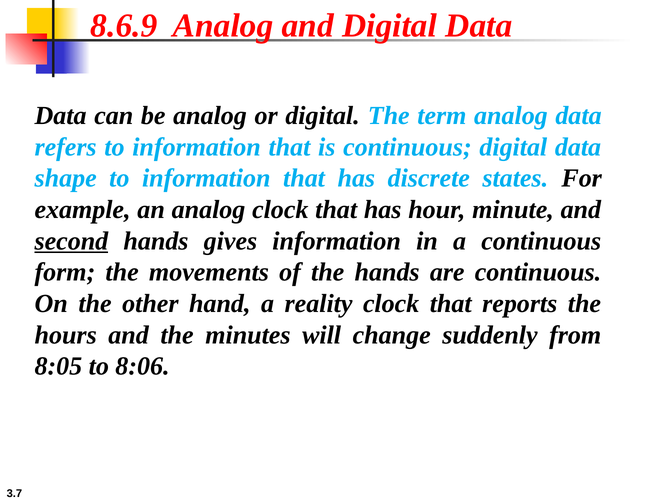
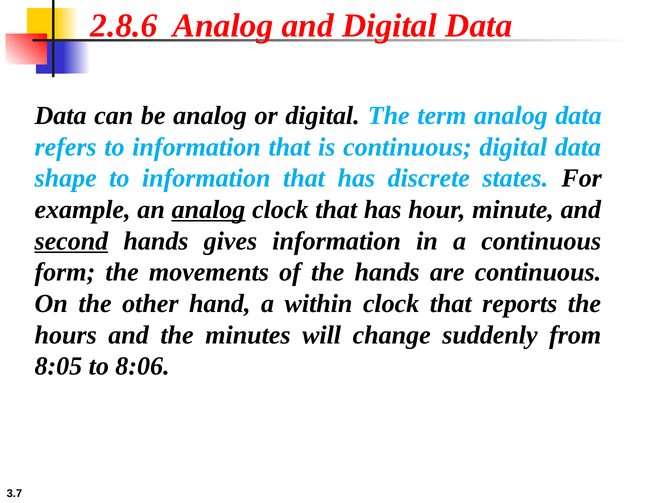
8.6.9: 8.6.9 -> 2.8.6 (124, 26)
analog underline: none -> present (209, 209)
reality: reality -> within (319, 303)
